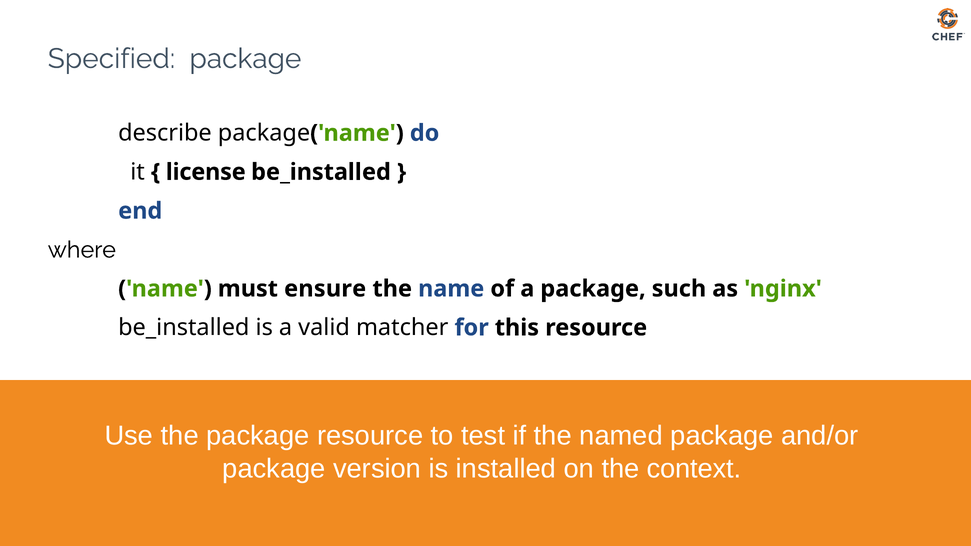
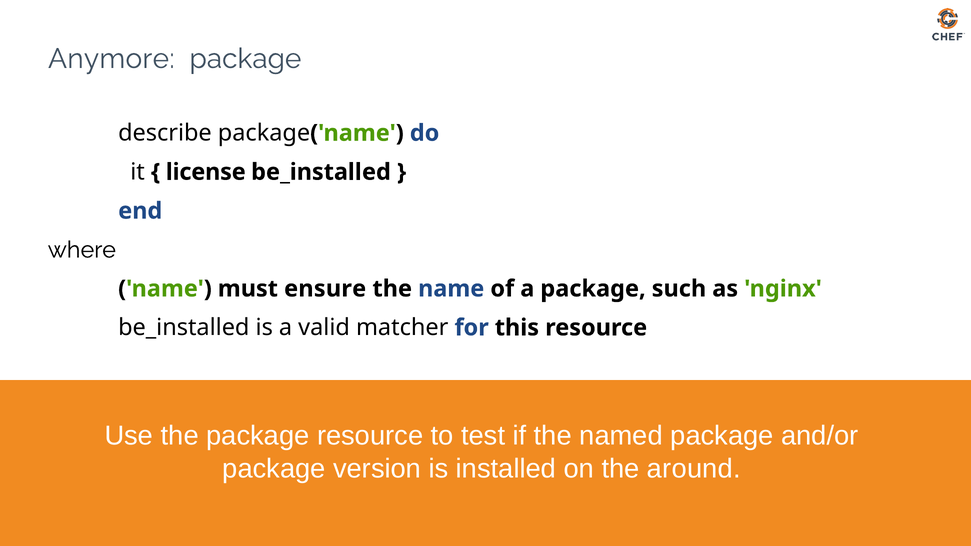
Specified: Specified -> Anymore (111, 59)
context: context -> around (694, 469)
